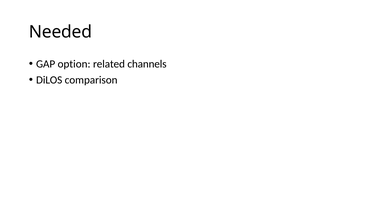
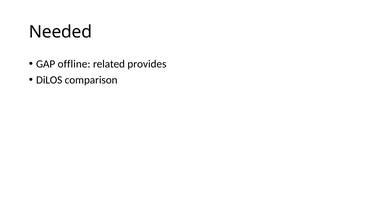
option: option -> offline (74, 64)
channels: channels -> provides (147, 64)
